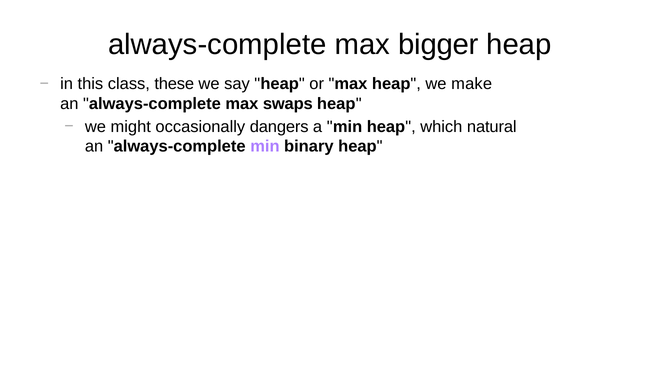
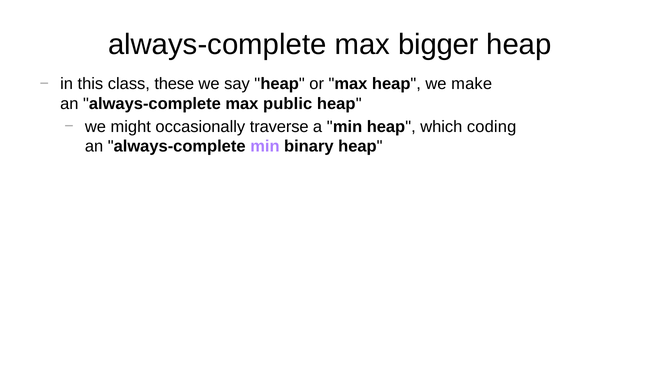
swaps: swaps -> public (288, 104)
dangers: dangers -> traverse (279, 127)
natural: natural -> coding (492, 127)
